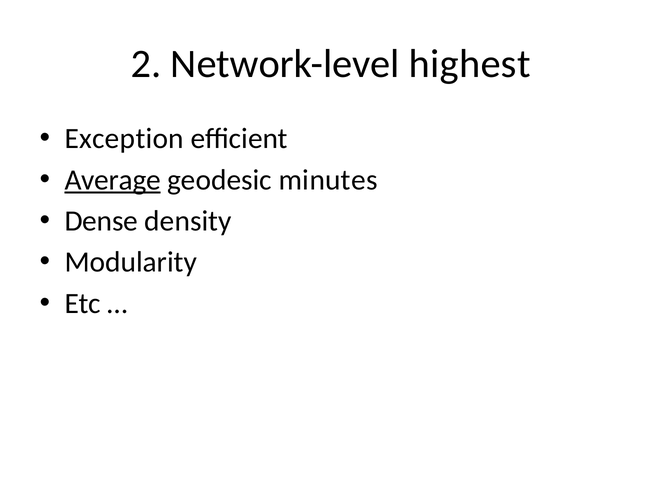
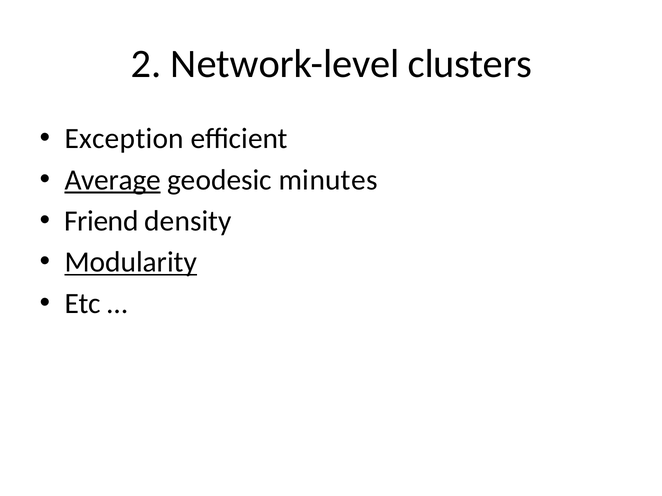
highest: highest -> clusters (470, 64)
Dense: Dense -> Friend (101, 221)
Modularity underline: none -> present (131, 262)
